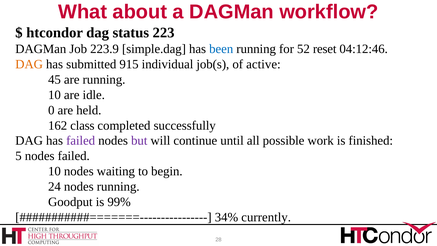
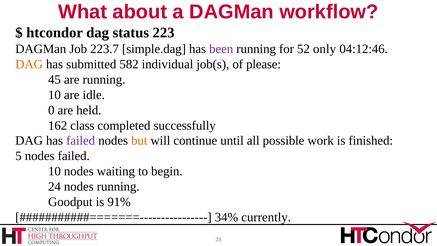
223.9: 223.9 -> 223.7 (105, 49)
been colour: blue -> purple (221, 49)
reset: reset -> only (325, 49)
915: 915 -> 582 (129, 64)
active: active -> please (264, 64)
but colour: purple -> orange (139, 141)
99%: 99% -> 91% (119, 202)
